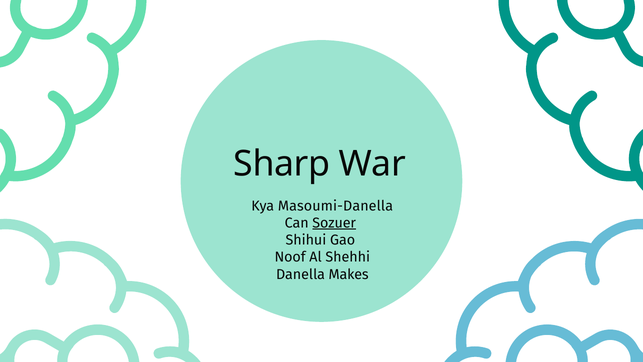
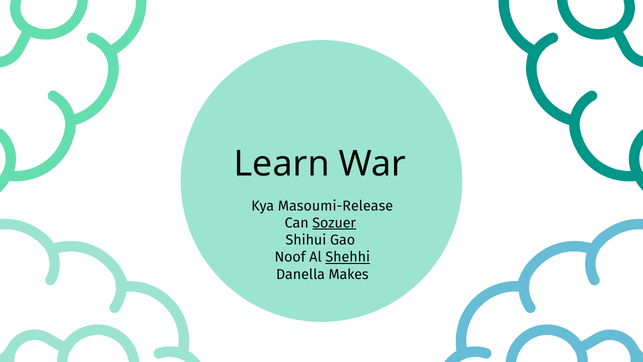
Sharp: Sharp -> Learn (282, 164)
Masoumi-Danella: Masoumi-Danella -> Masoumi-Release (336, 206)
Shehhi underline: none -> present (348, 257)
